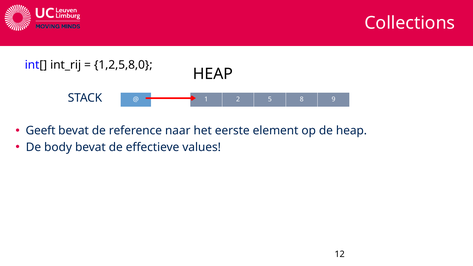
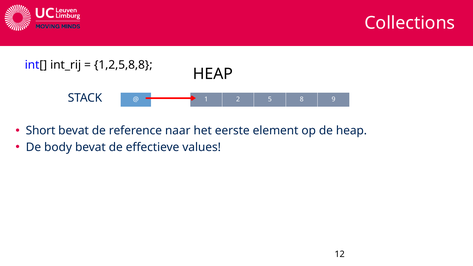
1,2,5,8,0: 1,2,5,8,0 -> 1,2,5,8,8 (123, 65)
Geeft: Geeft -> Short (41, 131)
